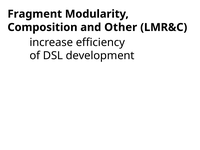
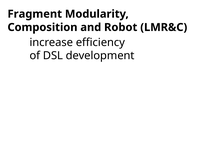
Other: Other -> Robot (121, 27)
